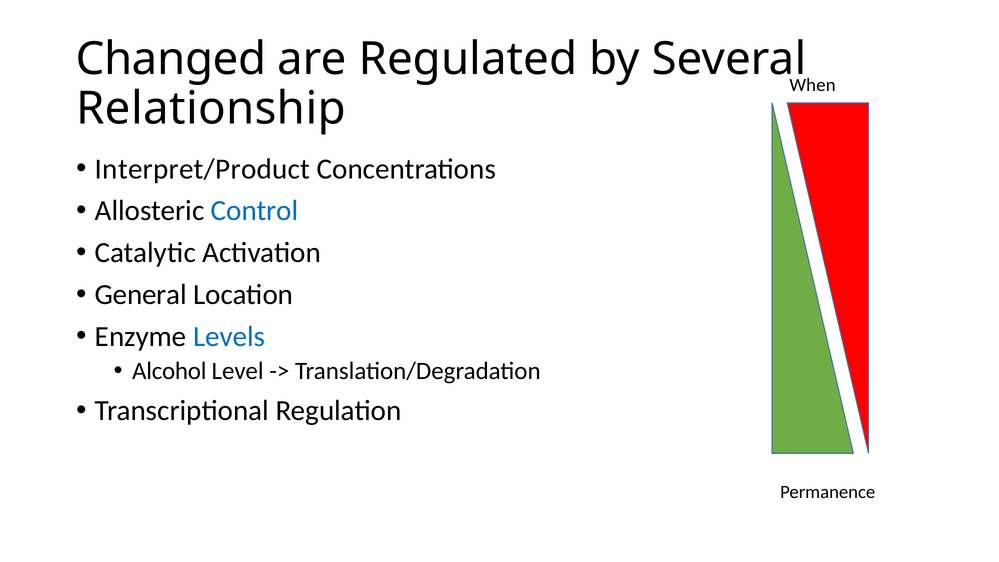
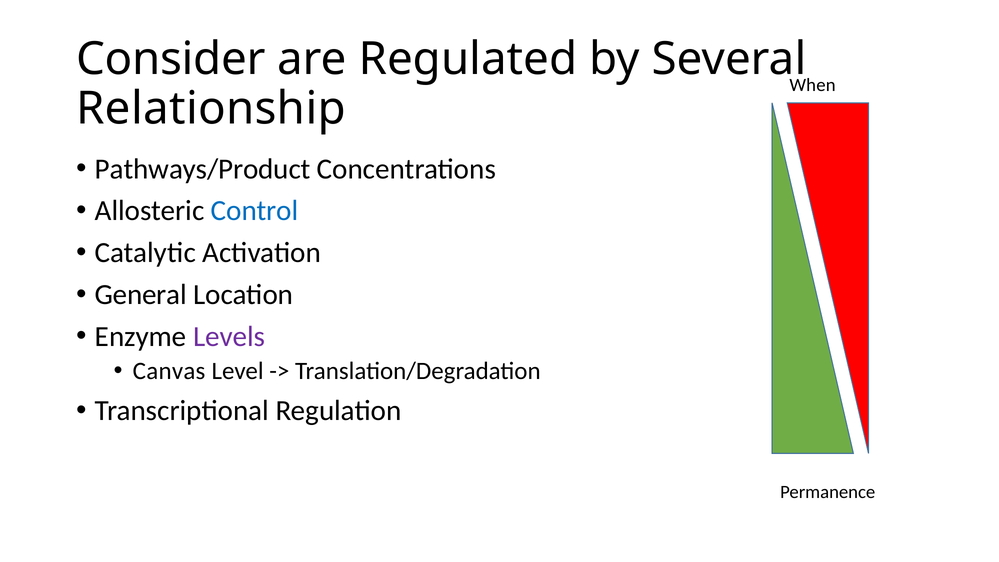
Changed: Changed -> Consider (171, 59)
Interpret/Product: Interpret/Product -> Pathways/Product (203, 169)
Levels colour: blue -> purple (229, 336)
Alcohol: Alcohol -> Canvas (169, 371)
